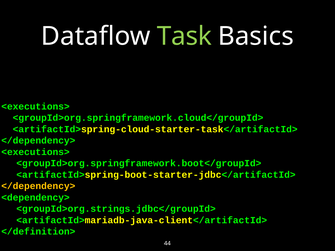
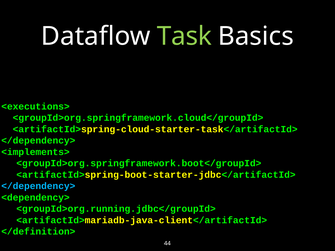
<executions>: <executions> -> <implements> (35, 152)
</dependency> colour: yellow -> light blue (38, 186)
<groupId>org.strings.jdbc</groupId>: <groupId>org.strings.jdbc</groupId> -> <groupId>org.running.jdbc</groupId> (116, 209)
